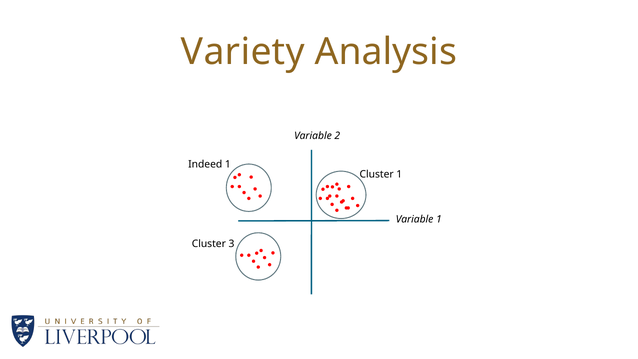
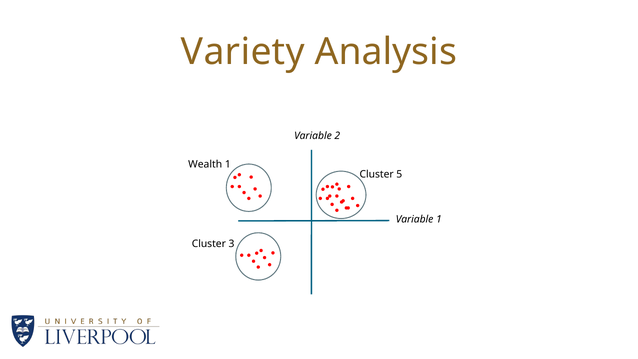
Indeed: Indeed -> Wealth (205, 164)
Cluster 1: 1 -> 5 (399, 175)
